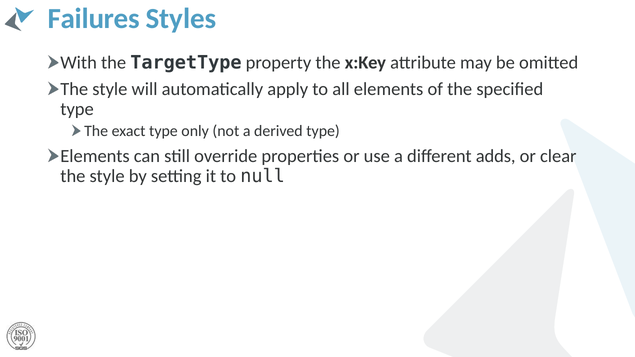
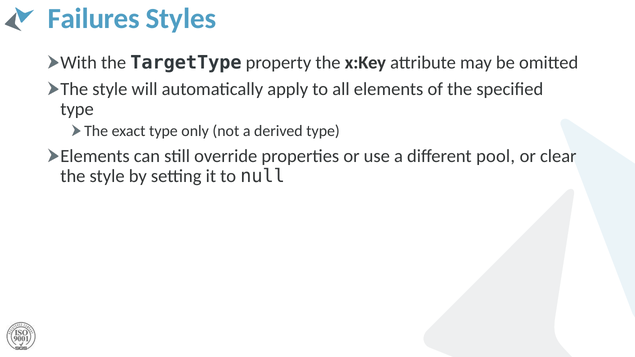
adds: adds -> pool (496, 156)
